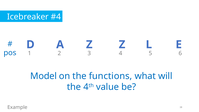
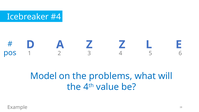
functions: functions -> problems (111, 76)
